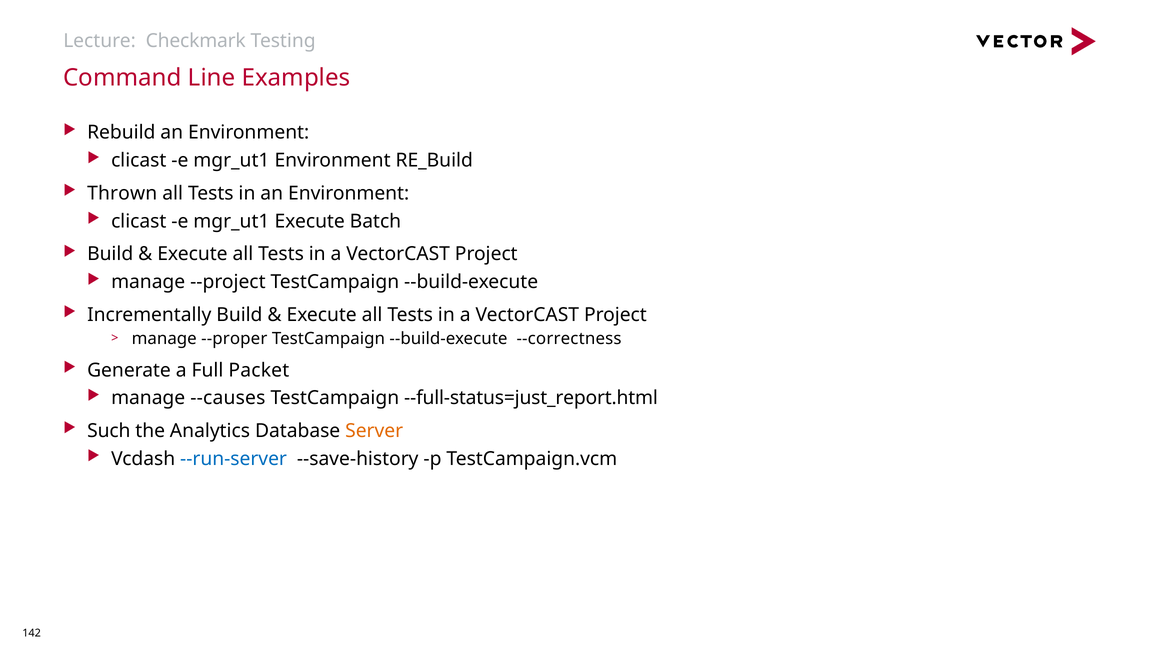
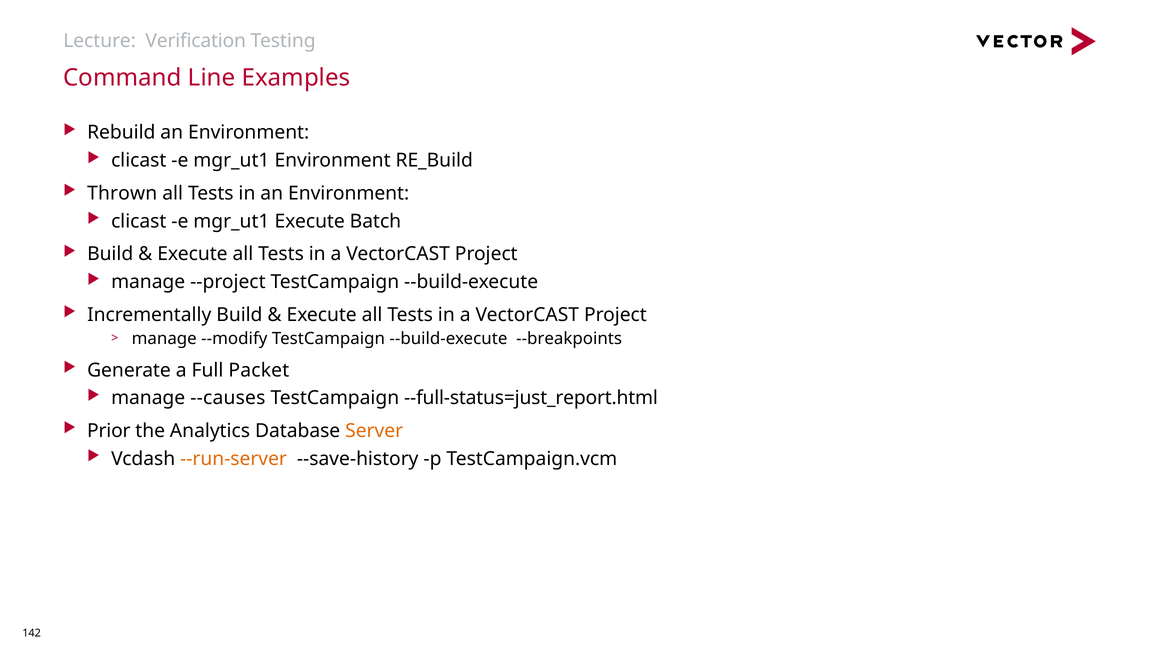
Checkmark: Checkmark -> Verification (196, 41)
--proper: --proper -> --modify (234, 339)
--correctness: --correctness -> --breakpoints (569, 339)
Such: Such -> Prior (109, 431)
--run-server colour: blue -> orange (234, 459)
